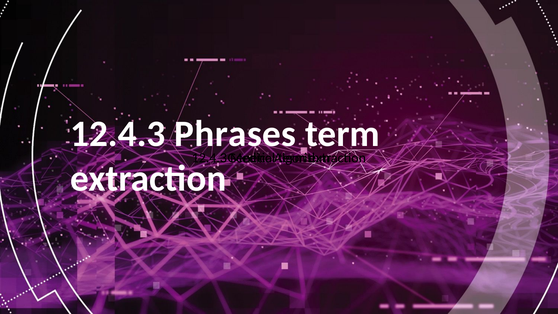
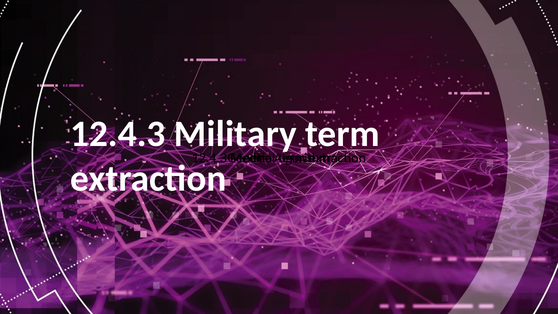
Phrases: Phrases -> Military (235, 134)
